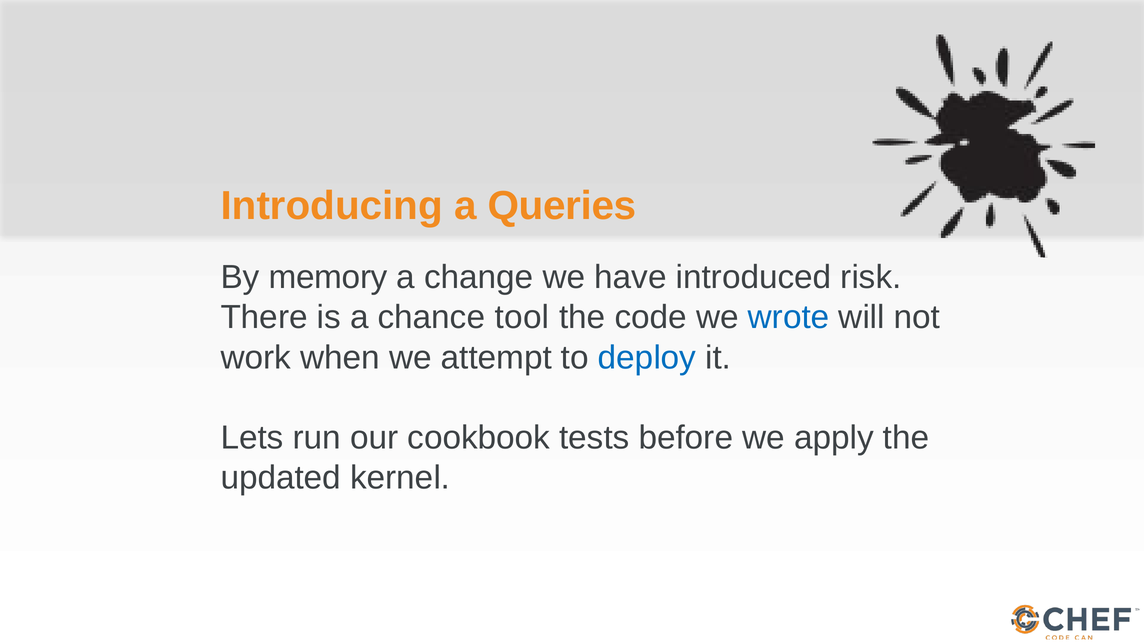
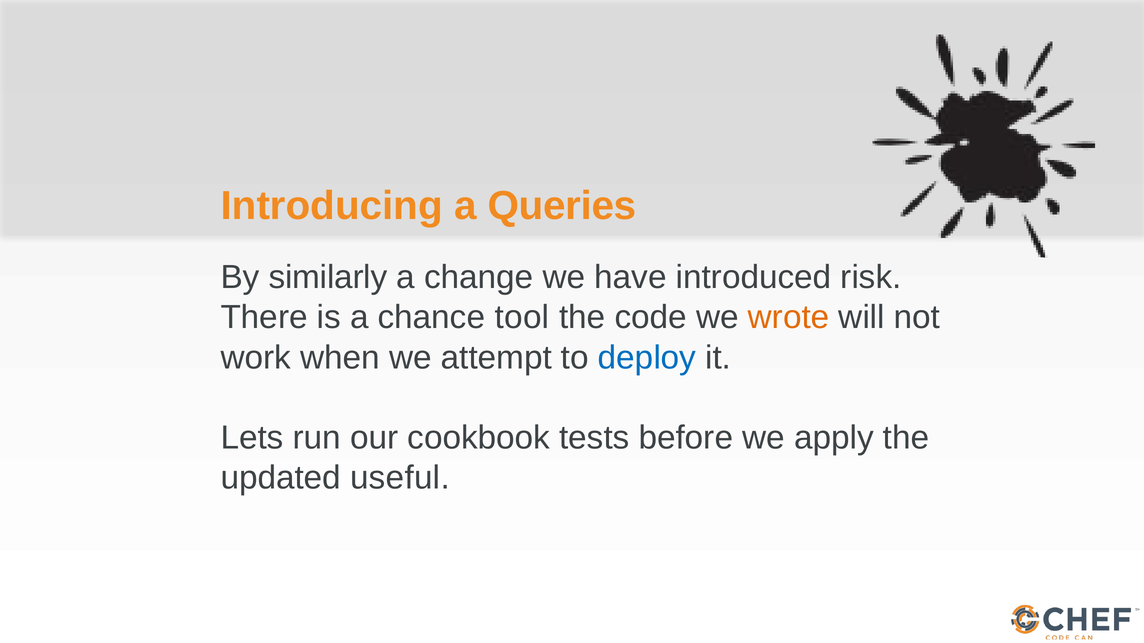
memory: memory -> similarly (328, 278)
wrote colour: blue -> orange (789, 318)
kernel: kernel -> useful (400, 478)
